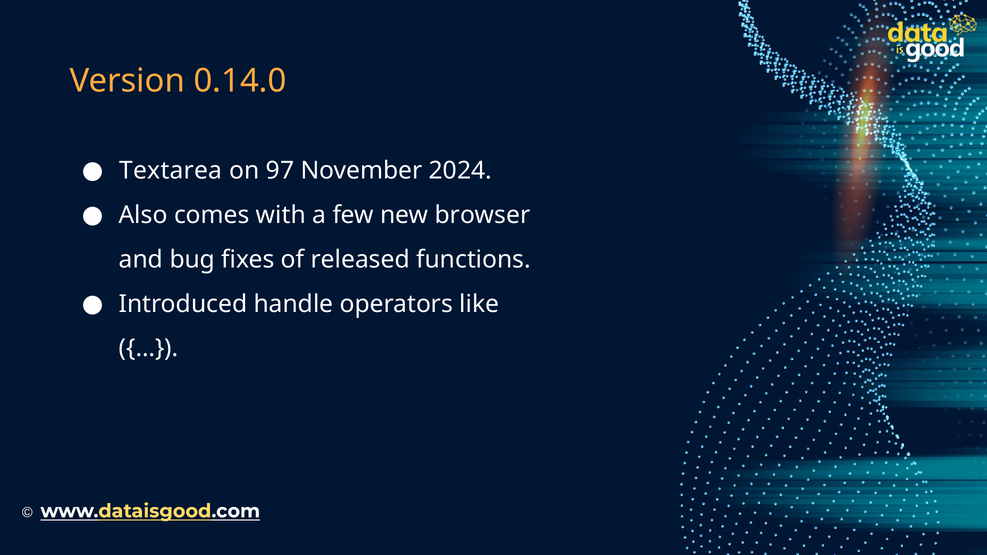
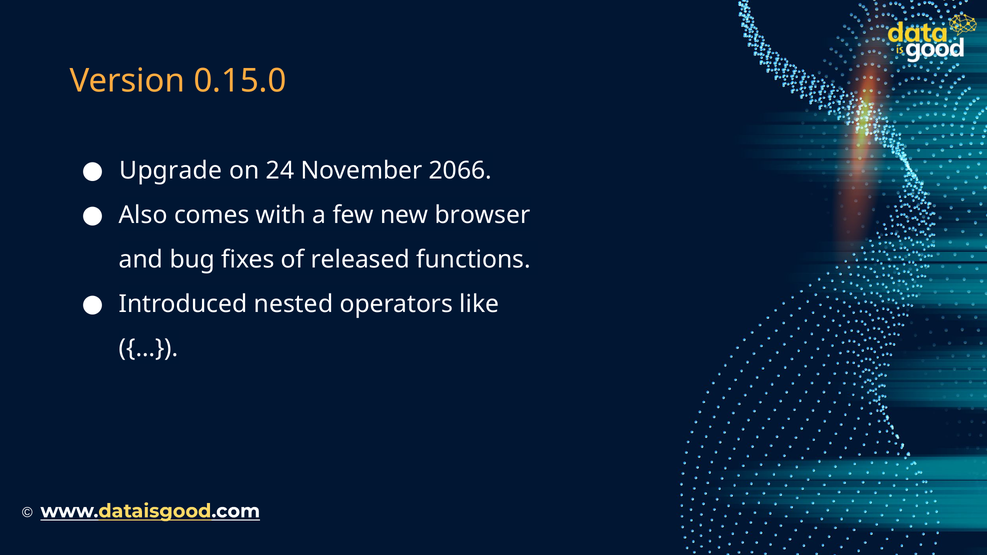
0.14.0: 0.14.0 -> 0.15.0 (240, 81)
Textarea: Textarea -> Upgrade (171, 171)
97: 97 -> 24 (280, 171)
2024: 2024 -> 2066 (460, 171)
handle: handle -> nested (293, 304)
